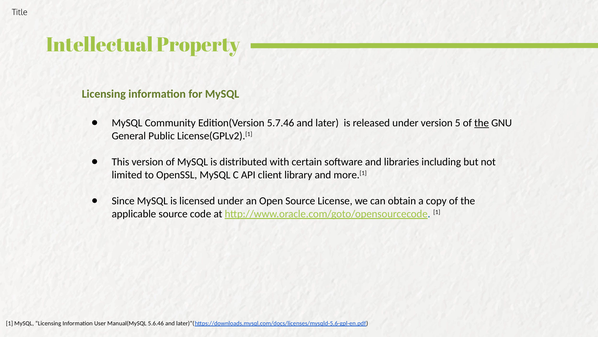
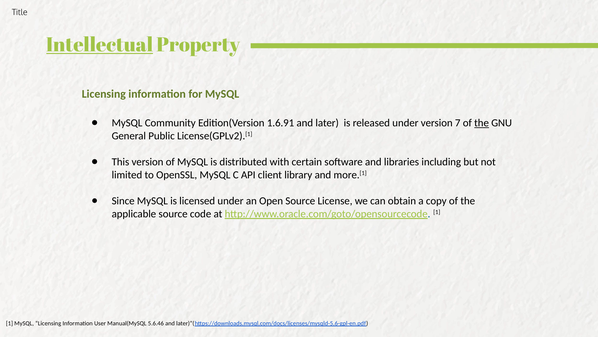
Intellectual underline: none -> present (100, 45)
5.7.46: 5.7.46 -> 1.6.91 (281, 123)
5: 5 -> 7 (458, 123)
